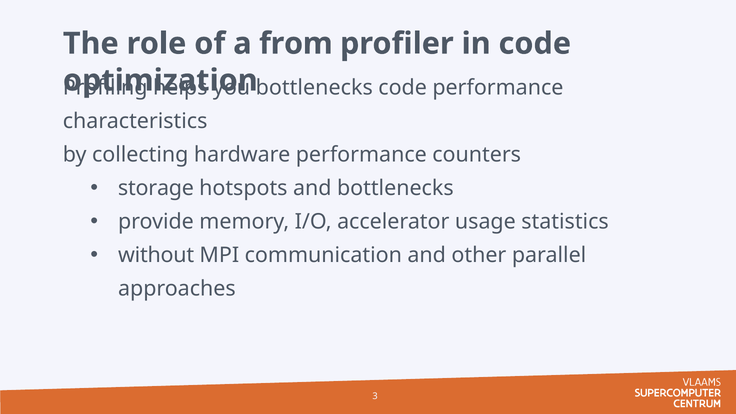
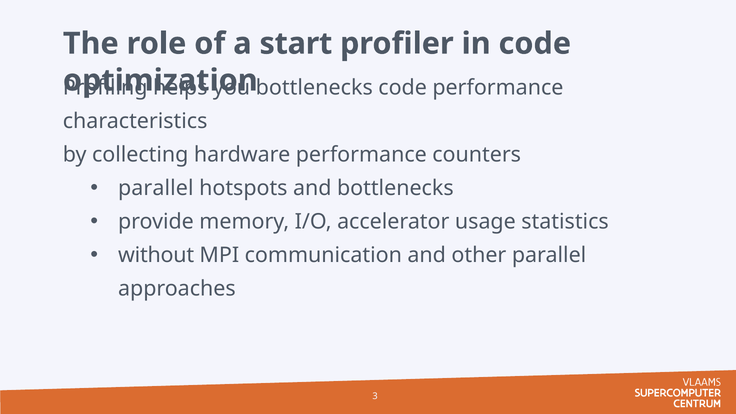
from: from -> start (296, 44)
storage: storage -> parallel (156, 188)
